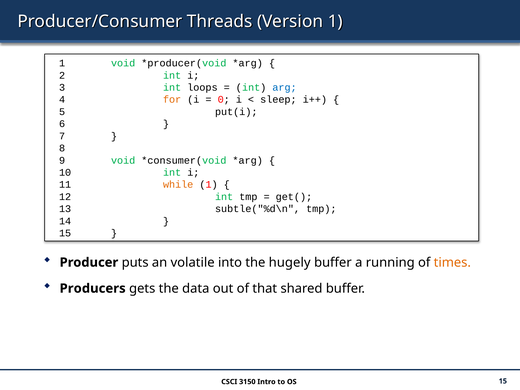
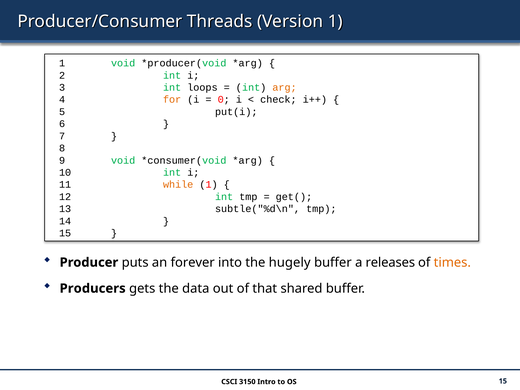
arg colour: blue -> orange (285, 88)
sleep: sleep -> check (278, 100)
volatile: volatile -> forever (193, 262)
running: running -> releases (390, 262)
